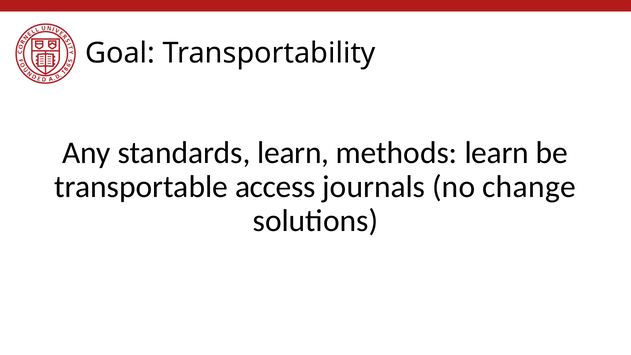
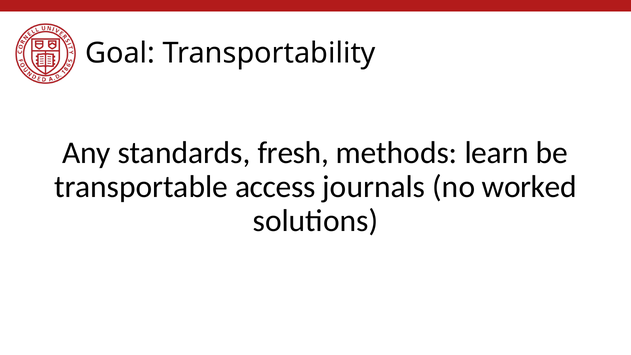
standards learn: learn -> fresh (293, 153)
change: change -> worked (529, 187)
